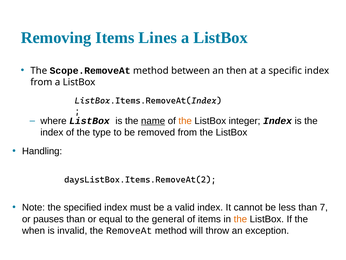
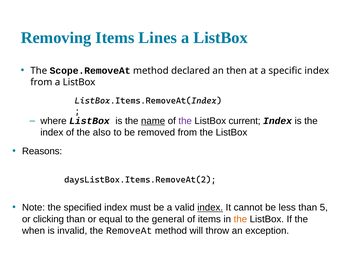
between: between -> declared (191, 70)
the colour: orange -> purple (185, 121)
integer: integer -> current (245, 121)
type: type -> also (102, 132)
Handling: Handling -> Reasons (42, 151)
index underline: none -> present (210, 207)
7: 7 -> 5 (324, 207)
pauses: pauses -> clicking (48, 219)
